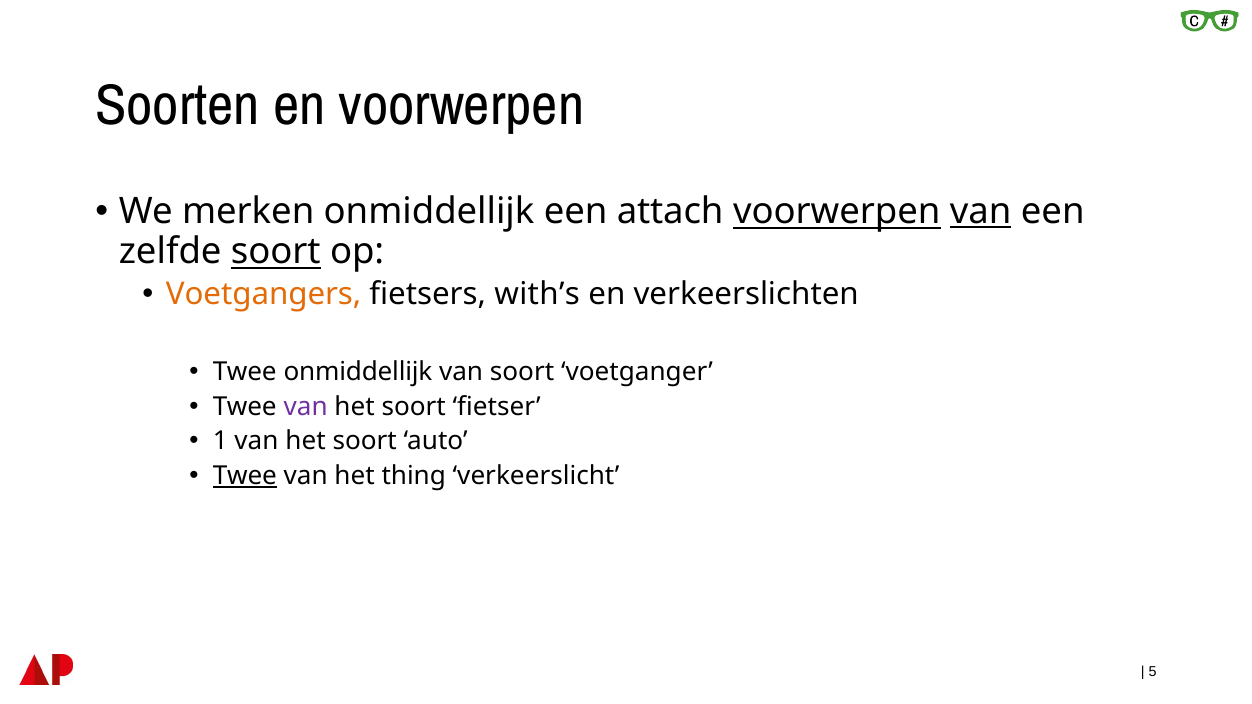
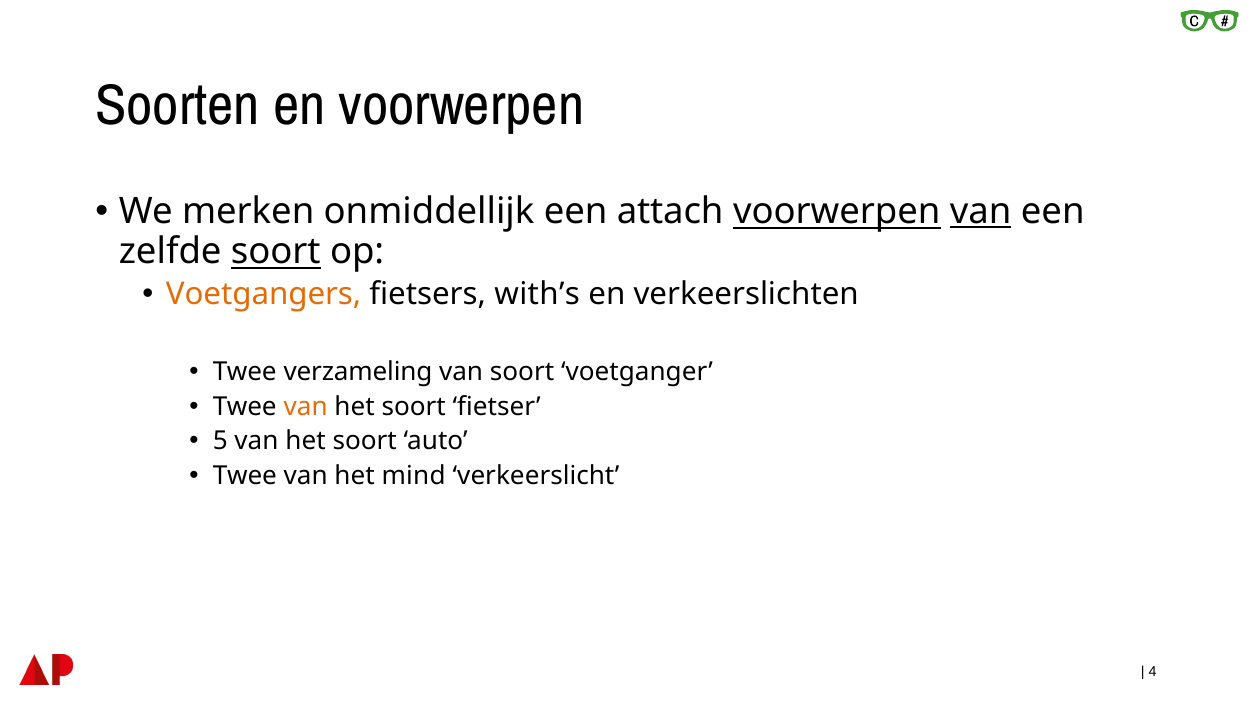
Twee onmiddellijk: onmiddellijk -> verzameling (358, 372)
van colour: purple -> orange (306, 407)
1: 1 -> 5 (220, 441)
Twee underline: present -> none (245, 476)
thing: thing -> mind (414, 476)
5: 5 -> 4 (1153, 672)
